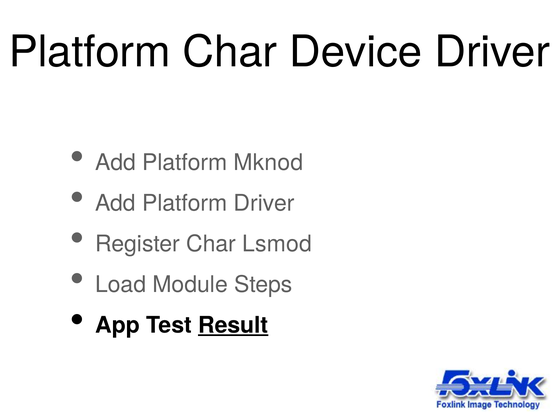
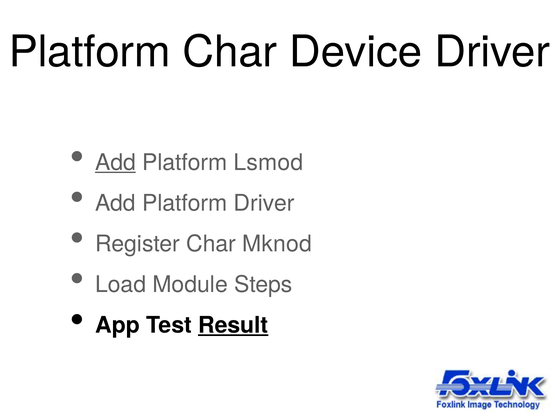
Add underline: none -> present (115, 162)
Mknod: Mknod -> Lsmod (269, 162)
Lsmod: Lsmod -> Mknod (277, 244)
